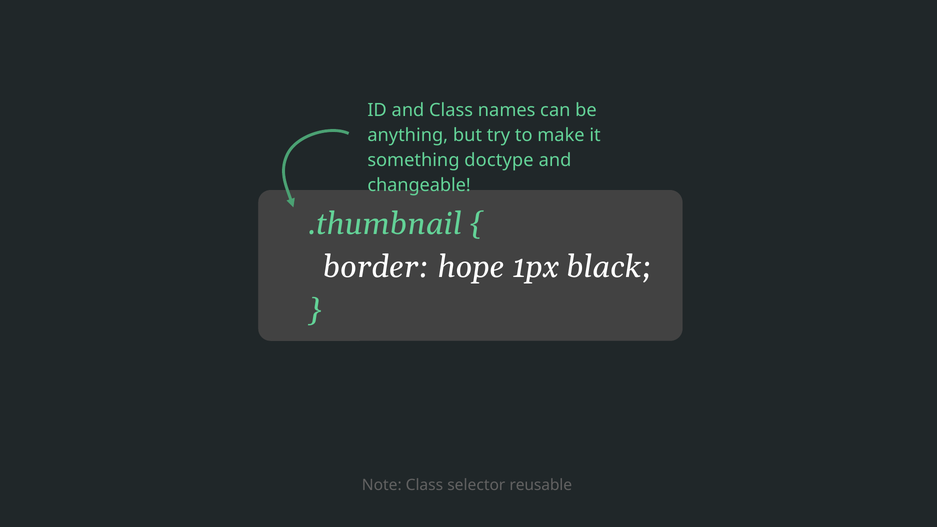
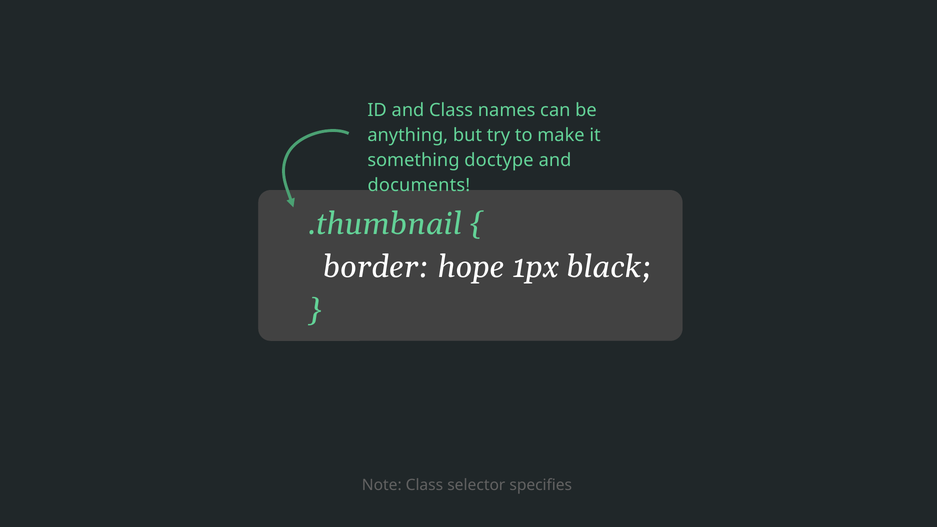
changeable: changeable -> documents (419, 185)
reusable: reusable -> specifies (541, 485)
